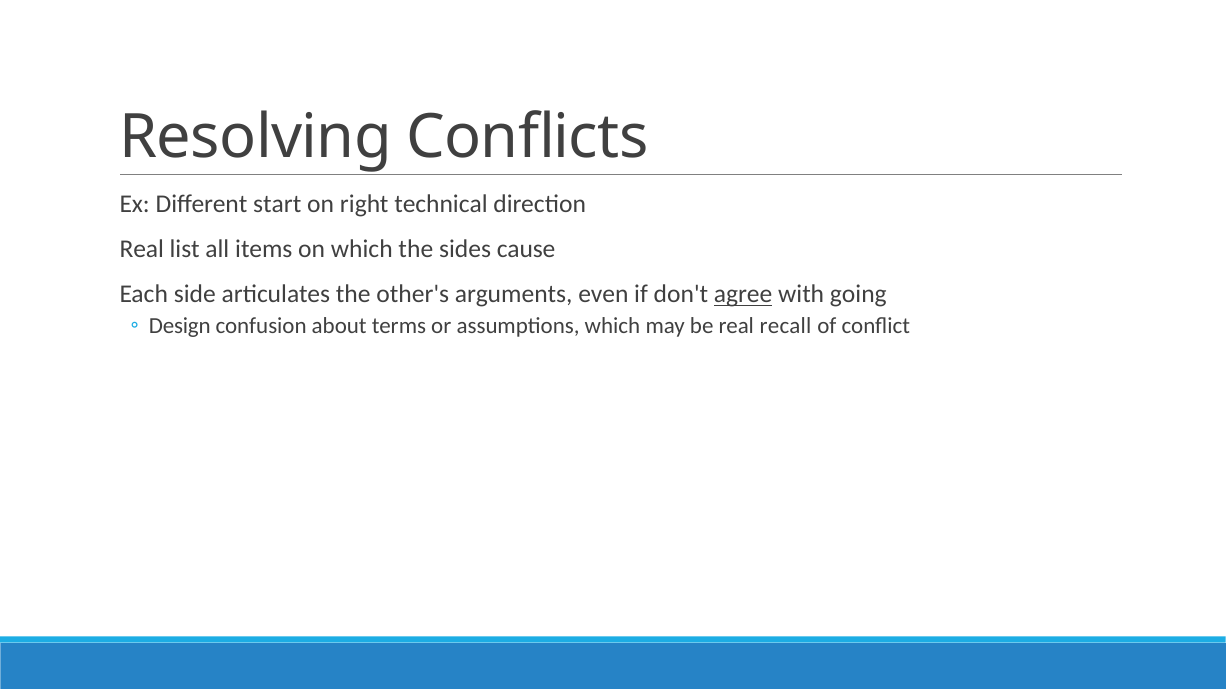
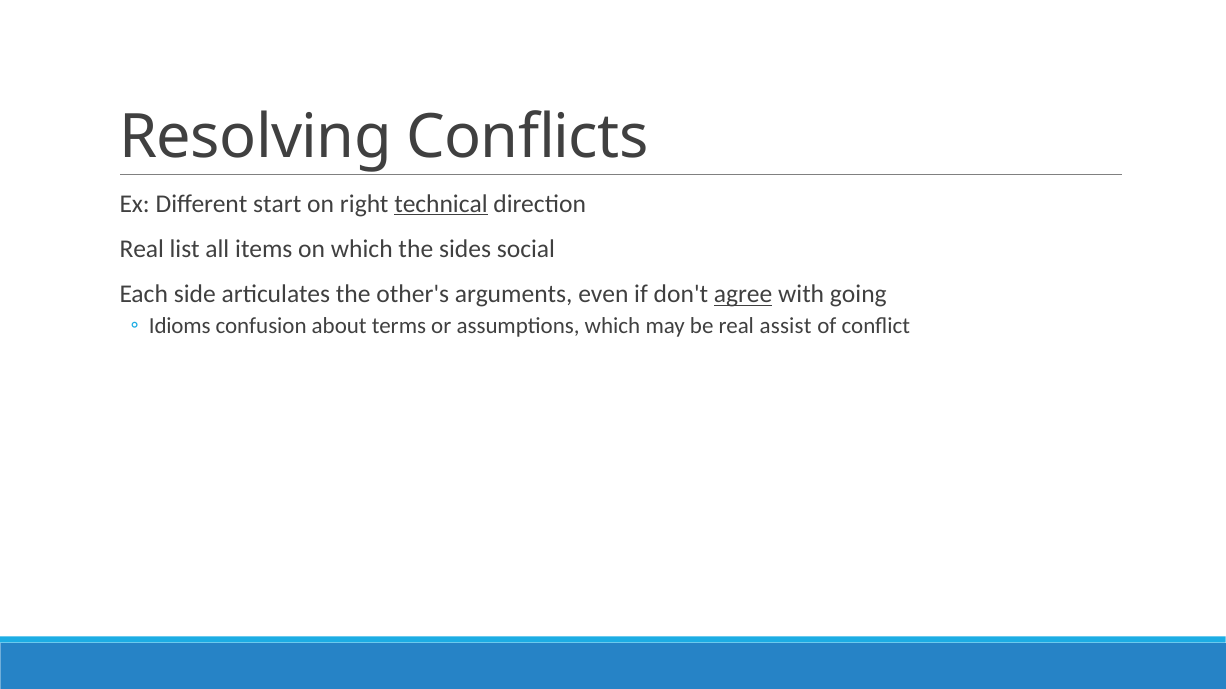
technical underline: none -> present (441, 204)
cause: cause -> social (526, 249)
Design: Design -> Idioms (180, 326)
recall: recall -> assist (786, 326)
